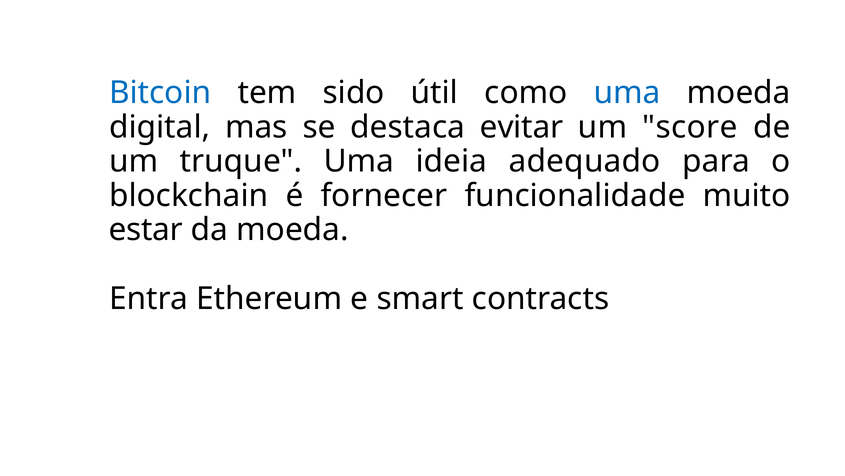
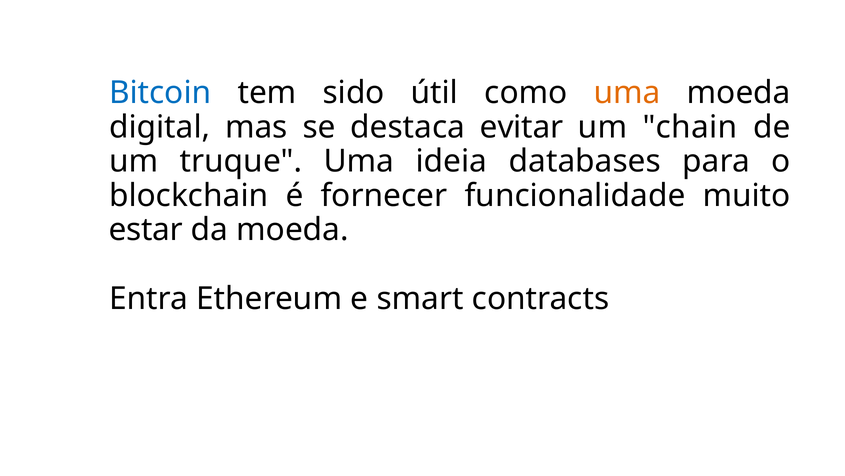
uma colour: blue -> orange (627, 93)
score: score -> chain (690, 127)
adequado: adequado -> databases (585, 161)
